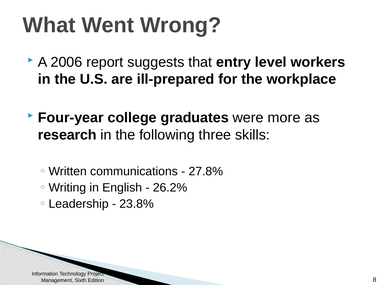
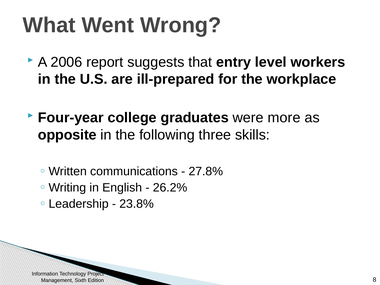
research: research -> opposite (67, 135)
